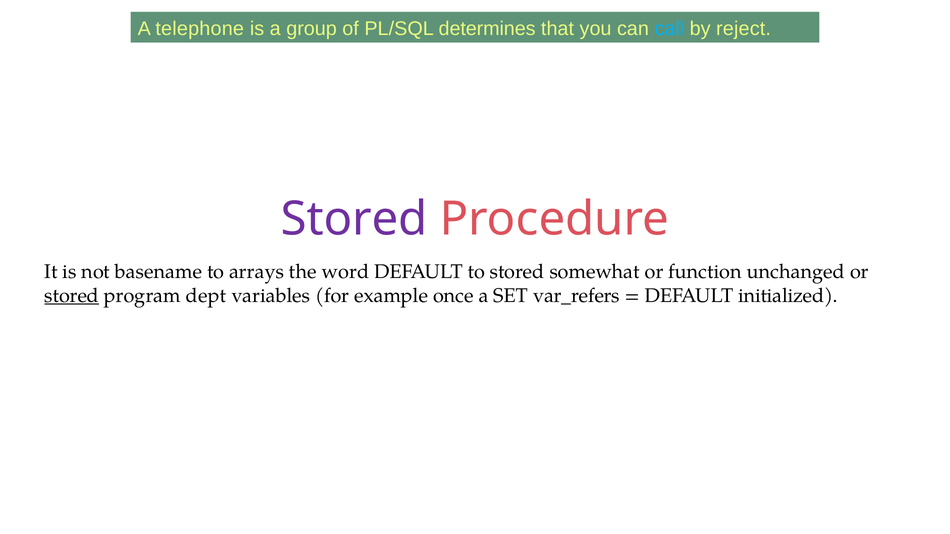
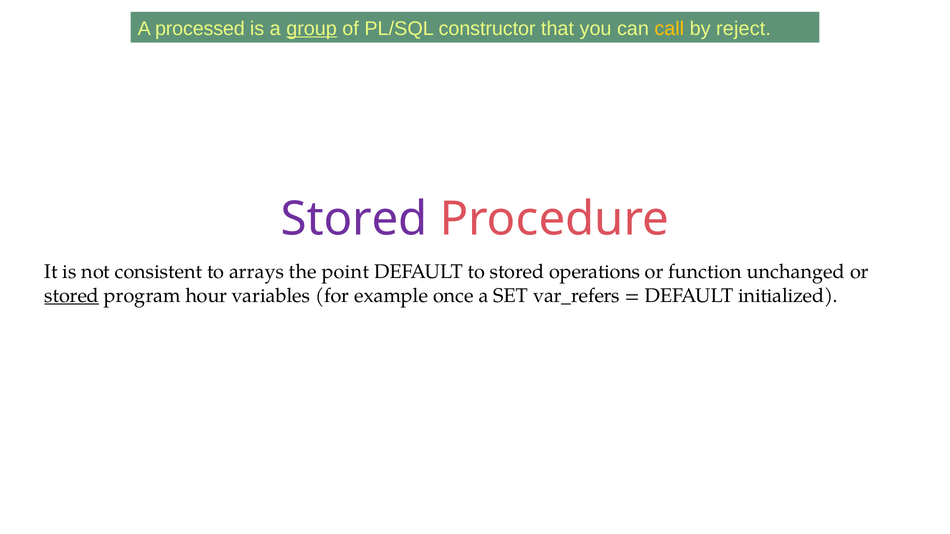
telephone: telephone -> processed (200, 29)
group underline: none -> present (312, 29)
determines: determines -> constructor (487, 29)
call colour: light blue -> yellow (669, 29)
basename: basename -> consistent (159, 272)
word: word -> point (345, 272)
somewhat: somewhat -> operations (595, 272)
dept: dept -> hour (206, 296)
